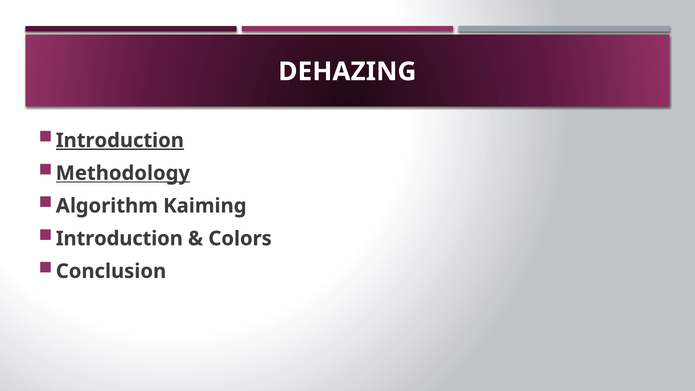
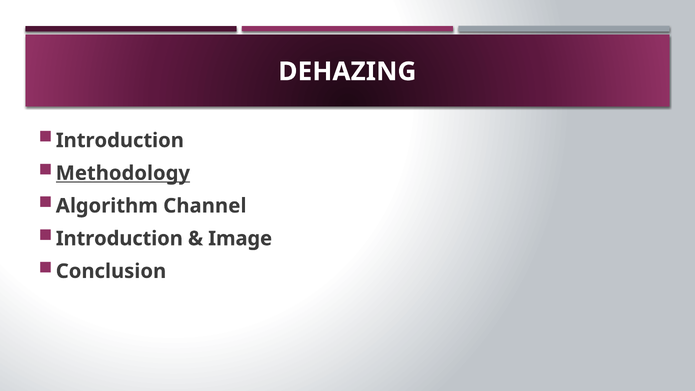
Introduction underline: present -> none (120, 140)
Kaiming: Kaiming -> Channel (205, 206)
Colors: Colors -> Image (240, 239)
